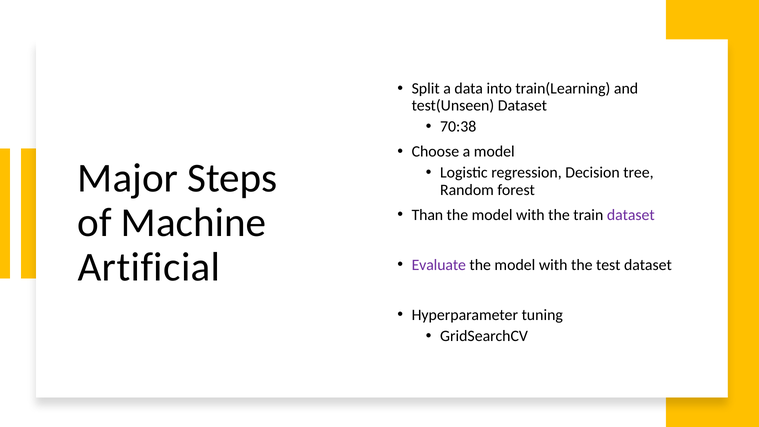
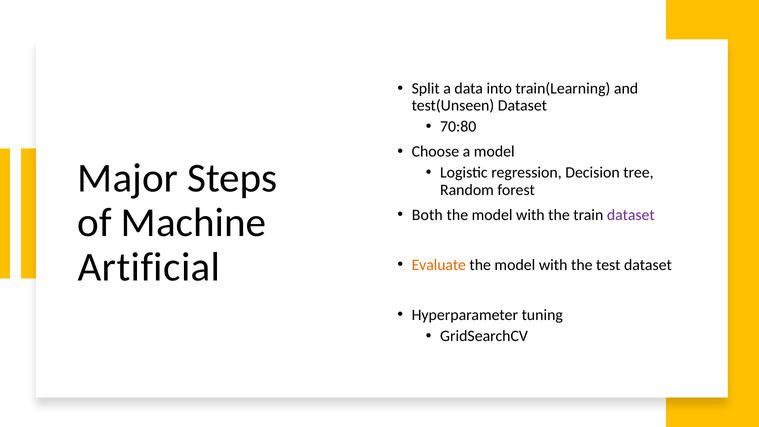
70:38: 70:38 -> 70:80 (458, 127)
Than: Than -> Both (427, 215)
Evaluate colour: purple -> orange (439, 265)
